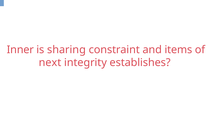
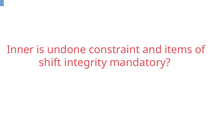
sharing: sharing -> undone (67, 50)
next: next -> shift (50, 63)
establishes: establishes -> mandatory (140, 63)
